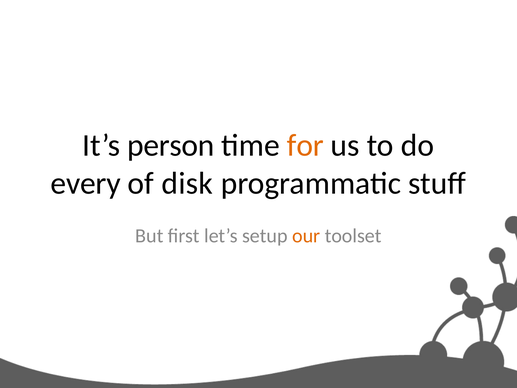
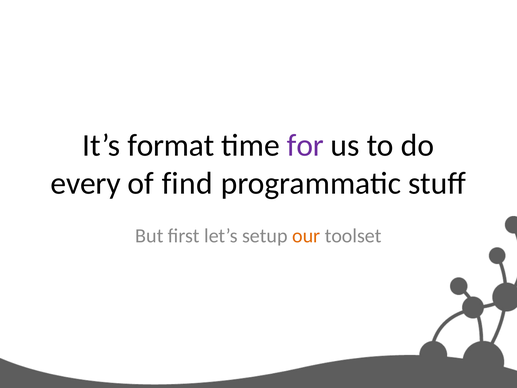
person: person -> format (171, 145)
for colour: orange -> purple (305, 145)
disk: disk -> find (187, 183)
